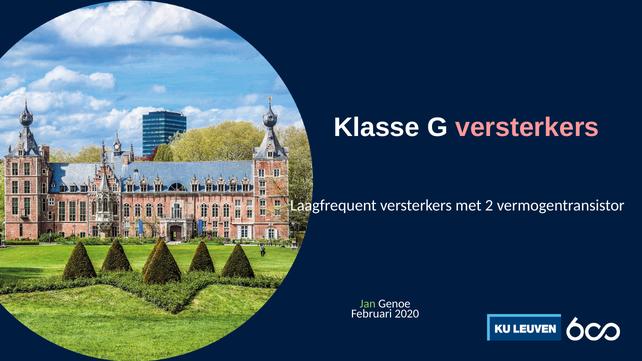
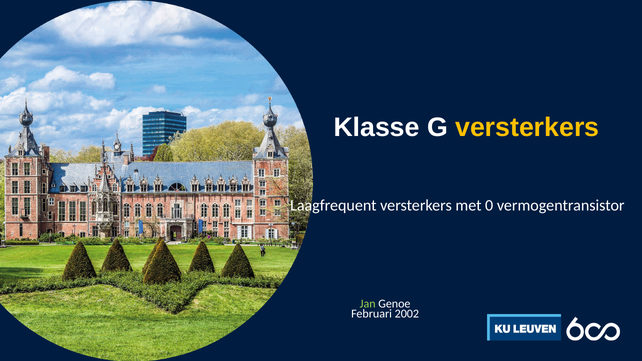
versterkers colour: pink -> yellow (527, 127)
2: 2 -> 0 (489, 206)
2020: 2020 -> 2002 (407, 314)
